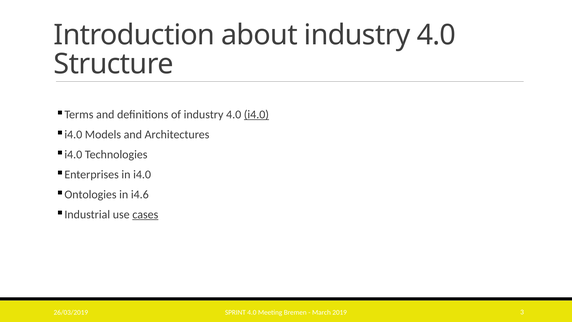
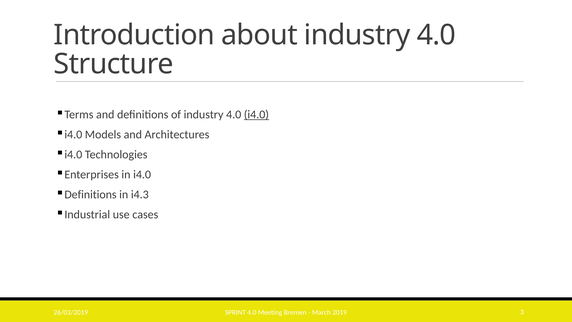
Ontologies: Ontologies -> Definitions (90, 194)
i4.6: i4.6 -> i4.3 (140, 194)
cases underline: present -> none (145, 214)
